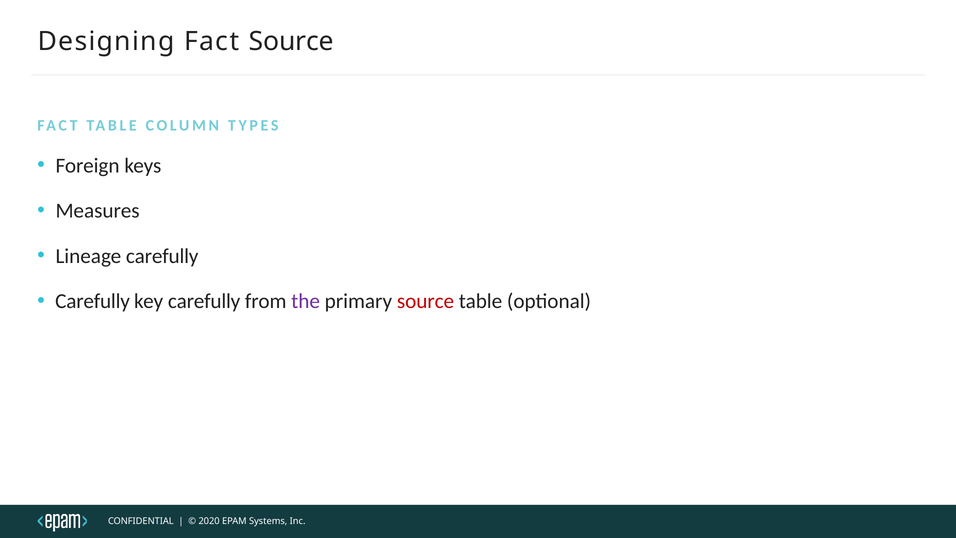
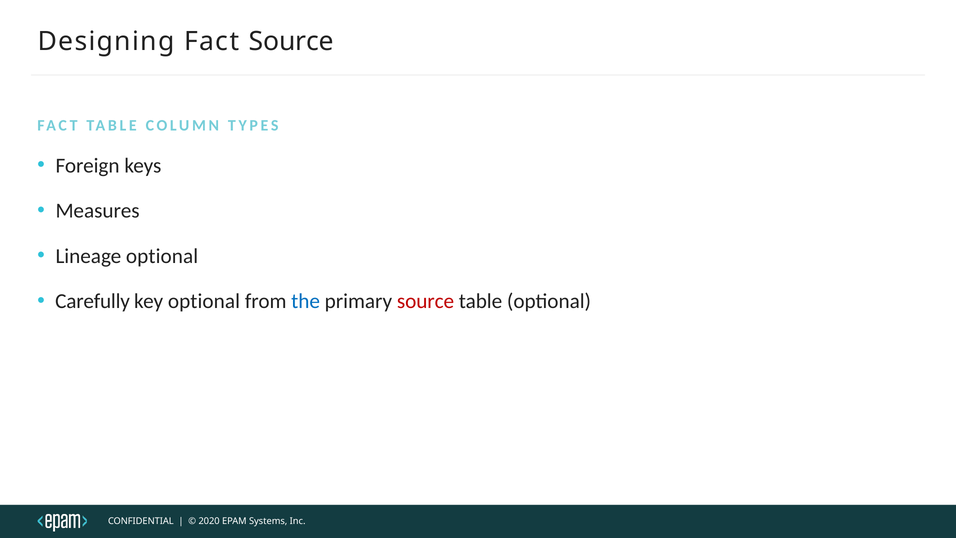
Lineage carefully: carefully -> optional (162, 256)
key carefully: carefully -> optional (204, 301)
the colour: purple -> blue (306, 301)
